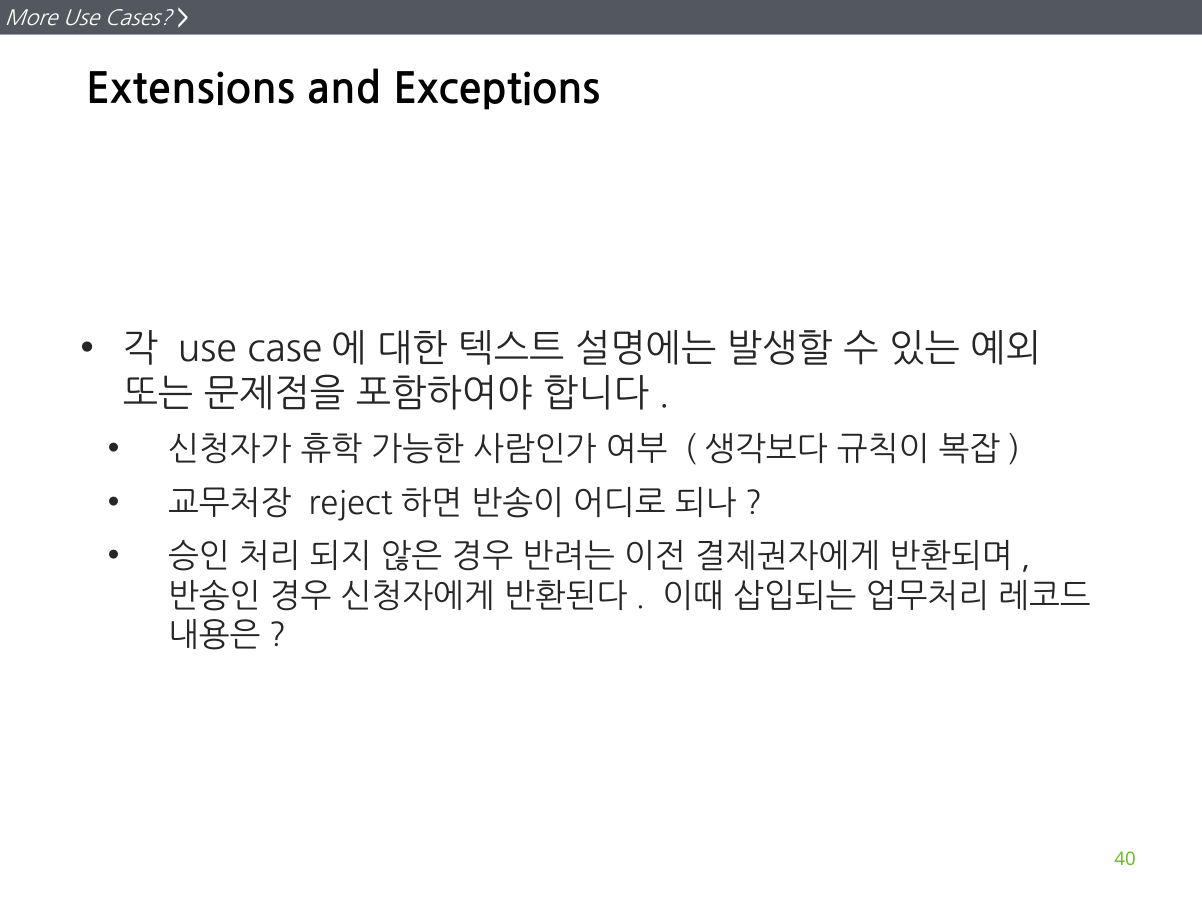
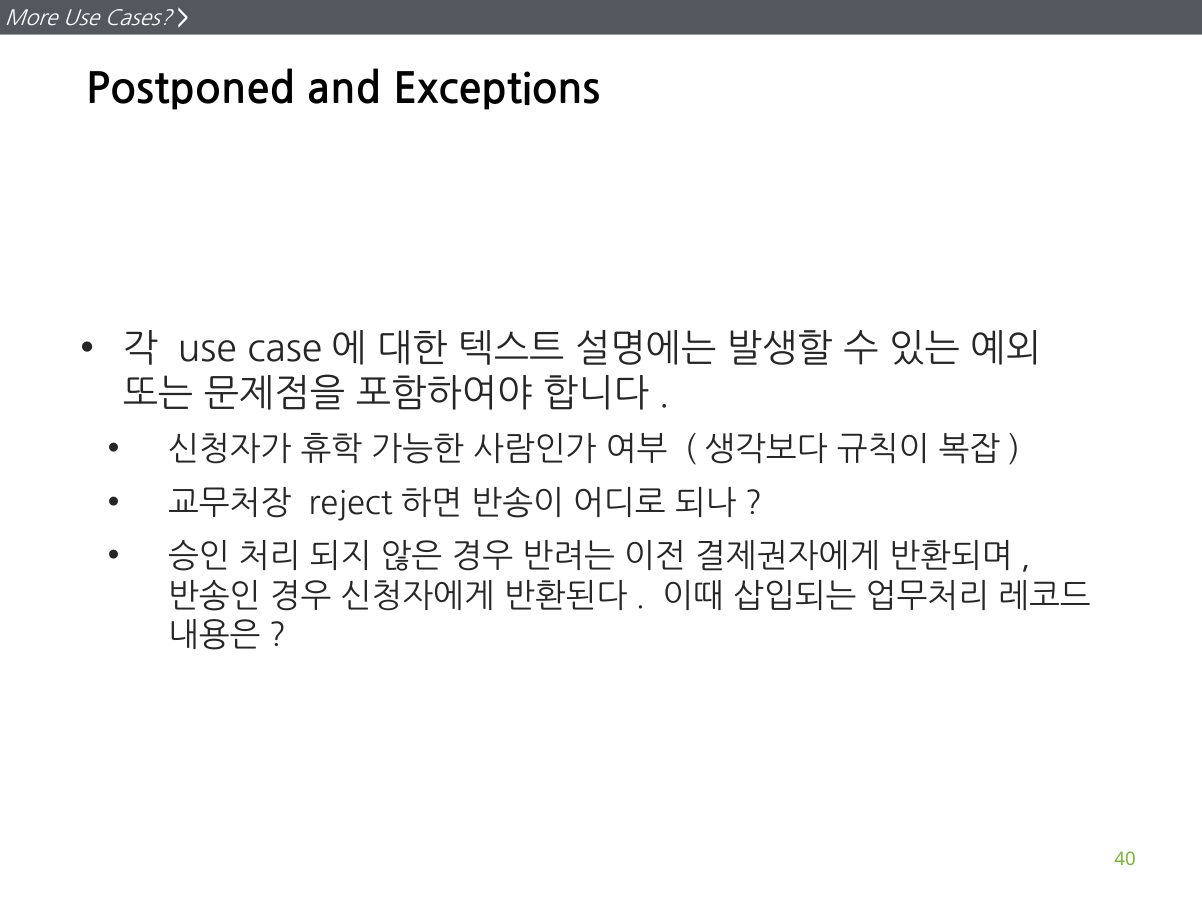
Extensions: Extensions -> Postponed (191, 89)
